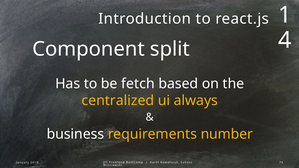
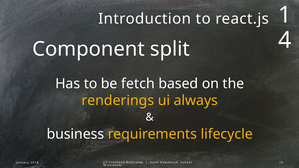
centralized: centralized -> renderings (118, 101)
number: number -> lifecycle (227, 134)
